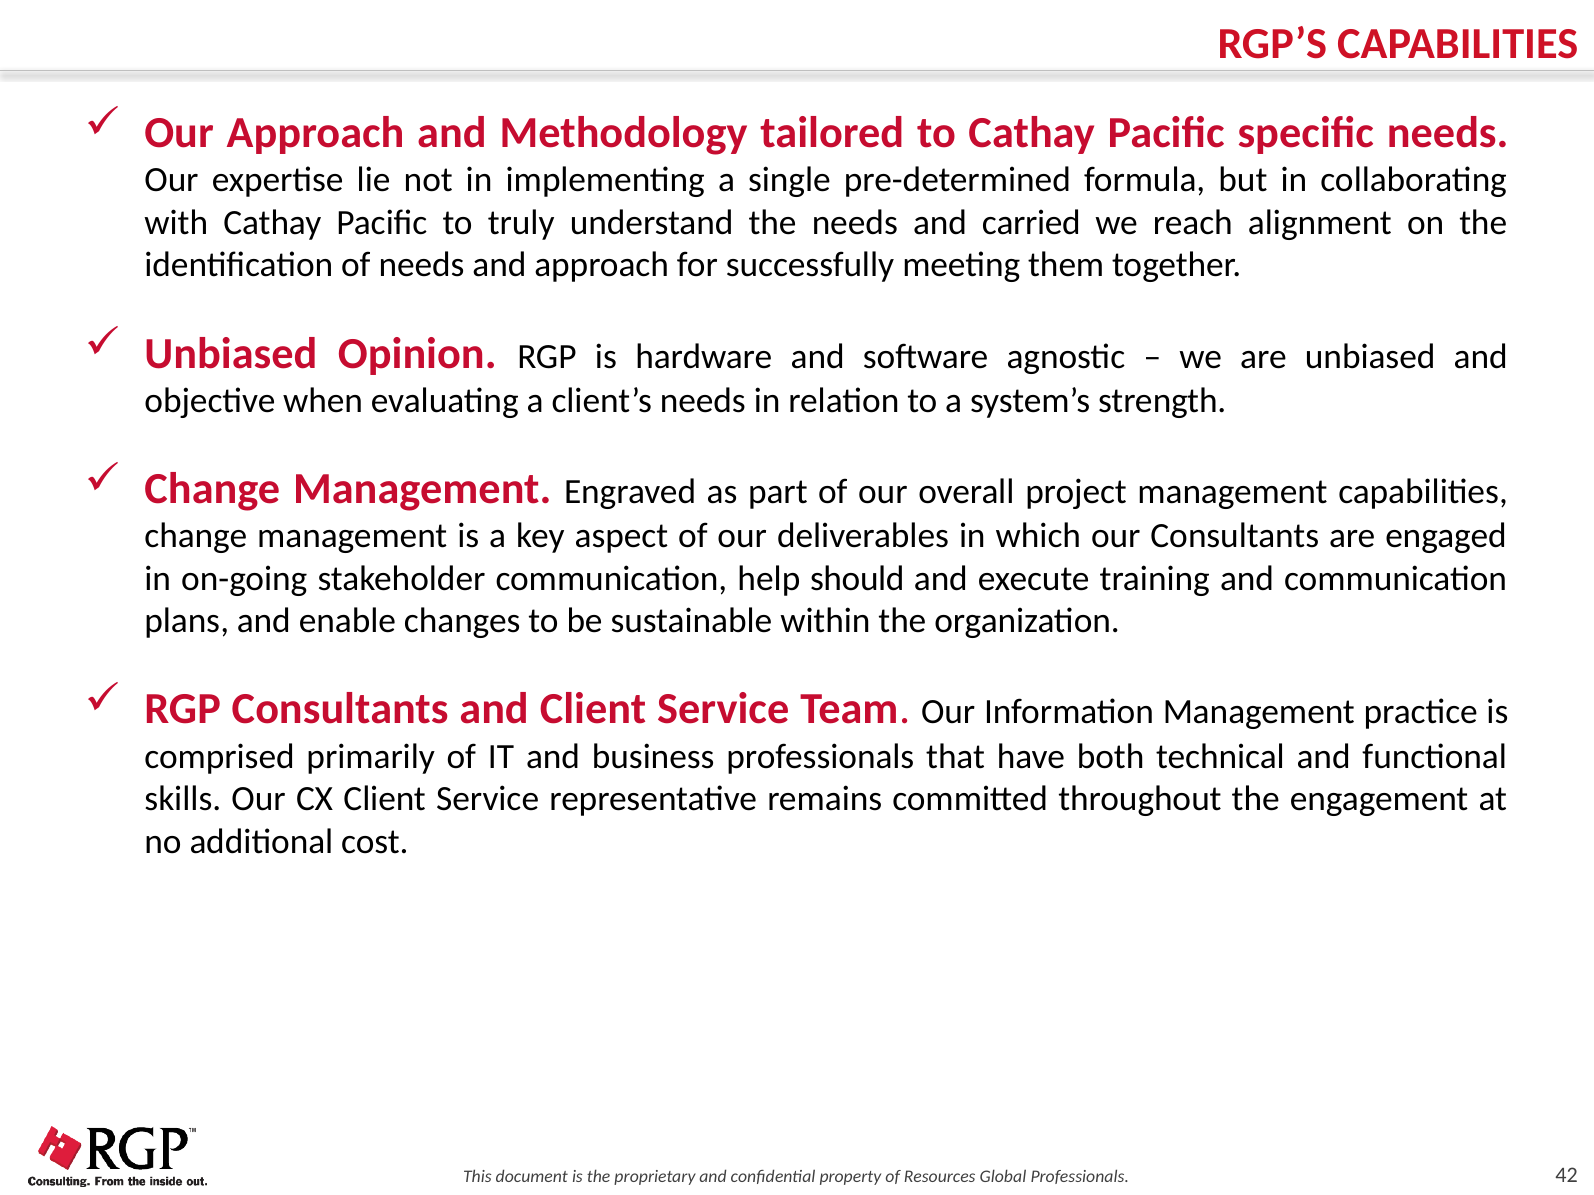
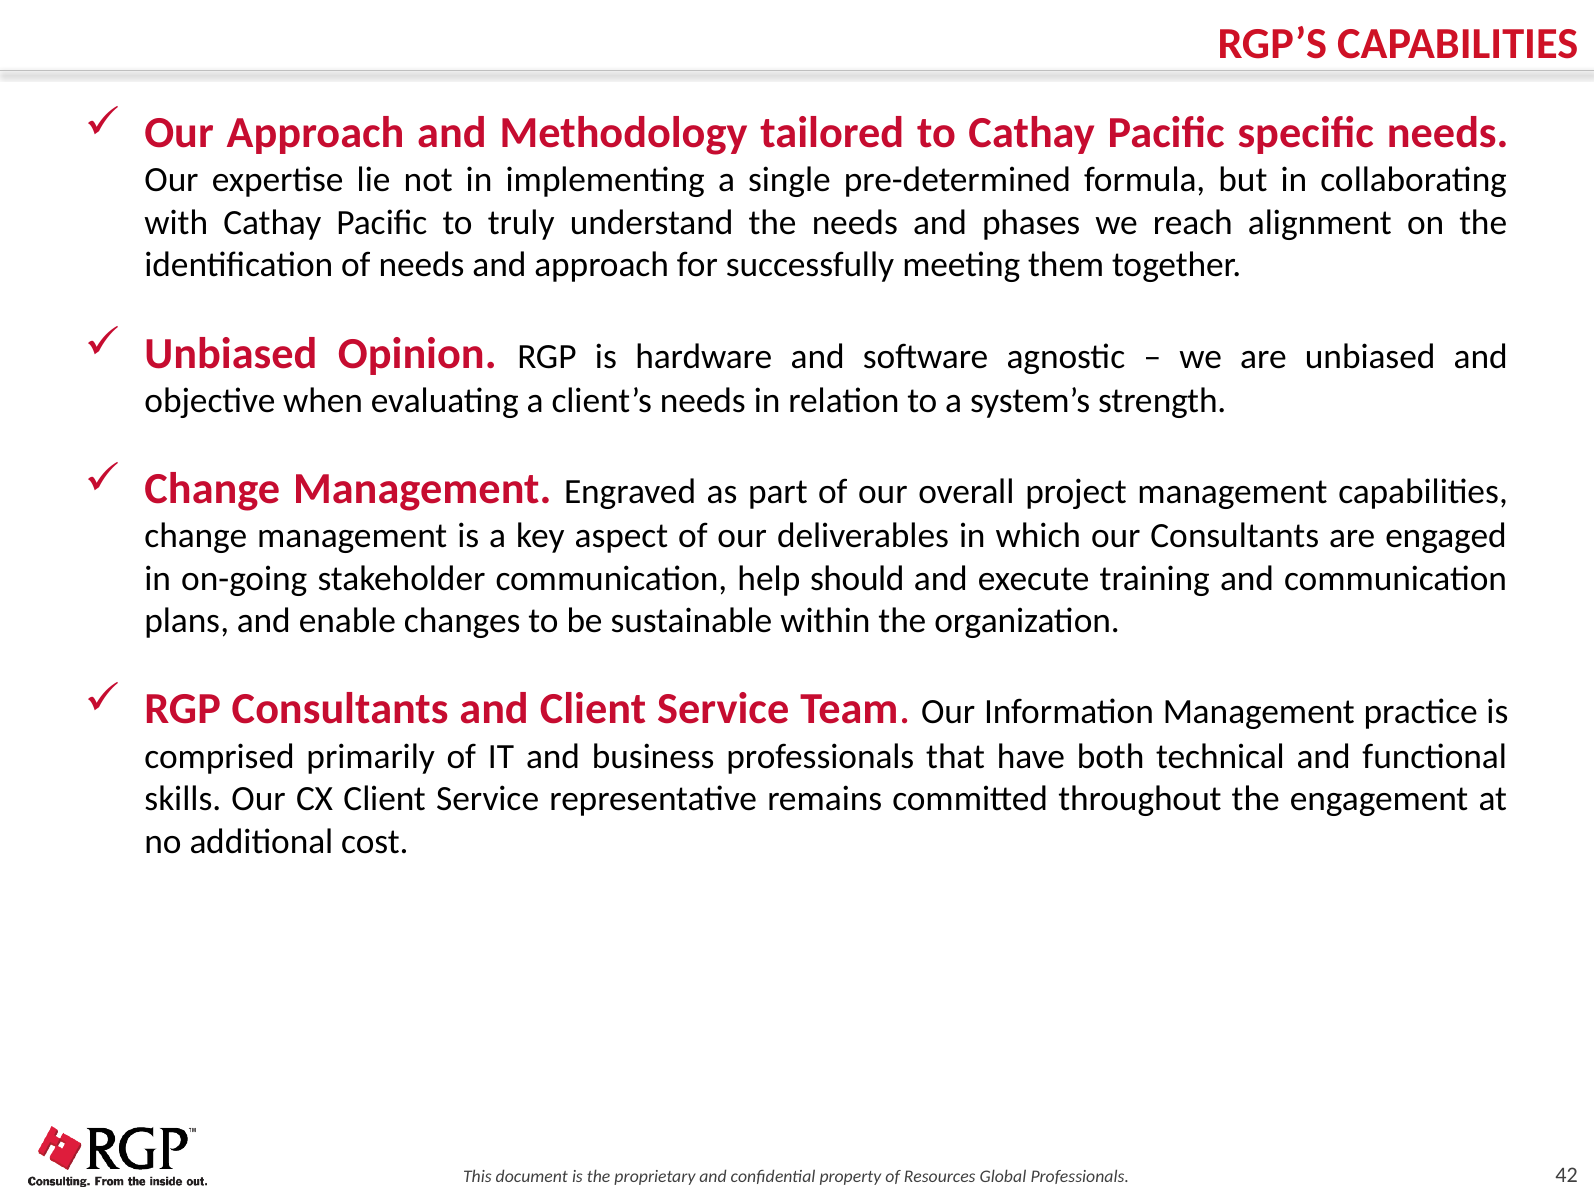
carried: carried -> phases (1031, 223)
